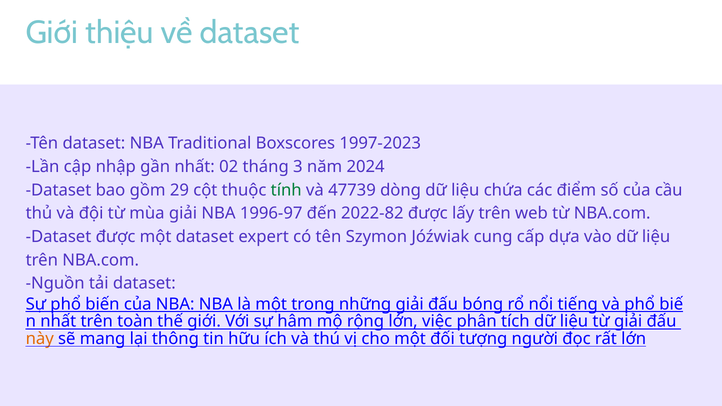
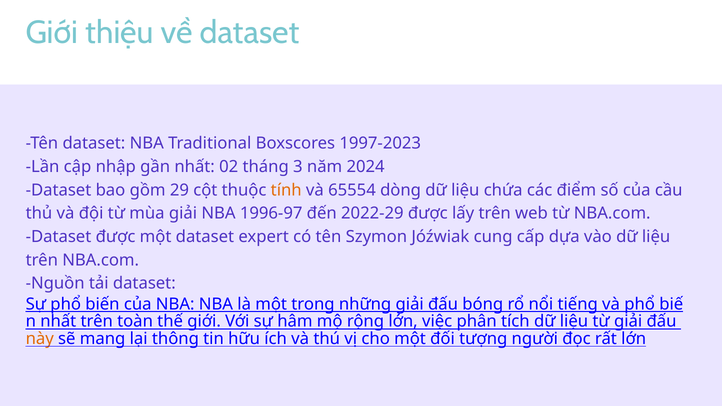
tính colour: green -> orange (286, 190)
47739: 47739 -> 65554 (352, 190)
2022-82: 2022-82 -> 2022-29 (372, 213)
